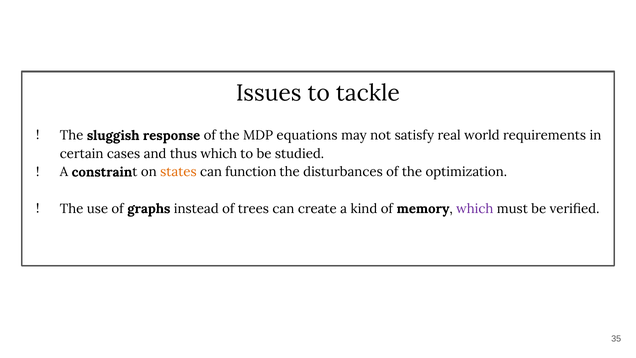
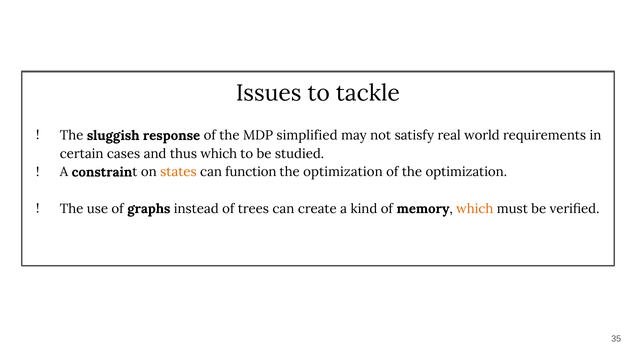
equations: equations -> simplified (307, 135)
disturbances: disturbances -> optimization (343, 172)
which colour: purple -> orange (475, 209)
